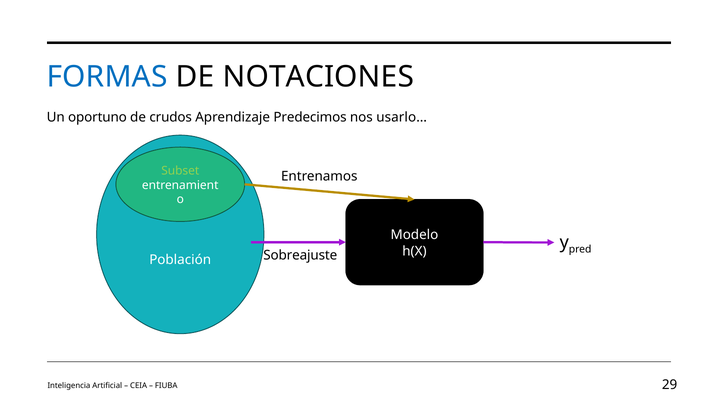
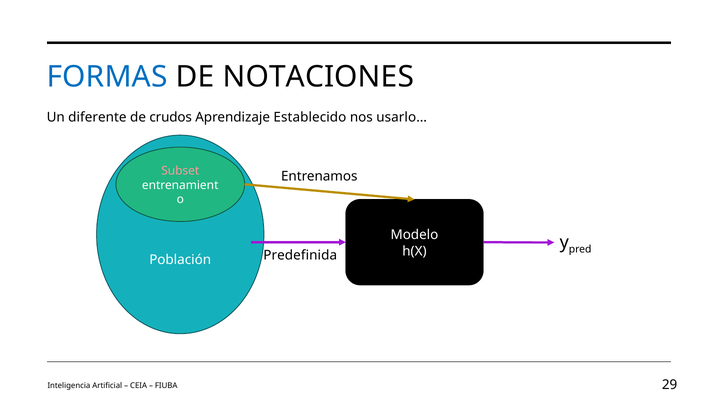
oportuno: oportuno -> diferente (97, 118)
Predecimos: Predecimos -> Establecido (310, 118)
Subset colour: light green -> pink (180, 171)
Sobreajuste: Sobreajuste -> Predefinida (300, 255)
